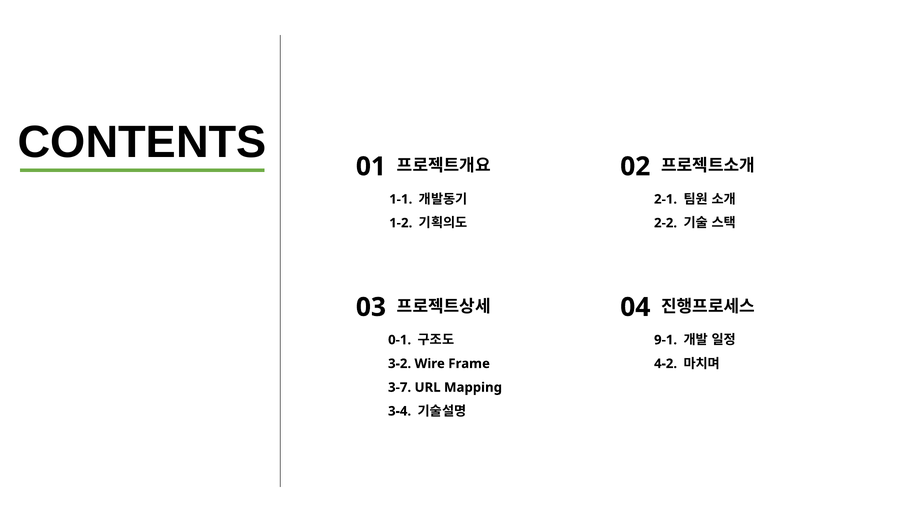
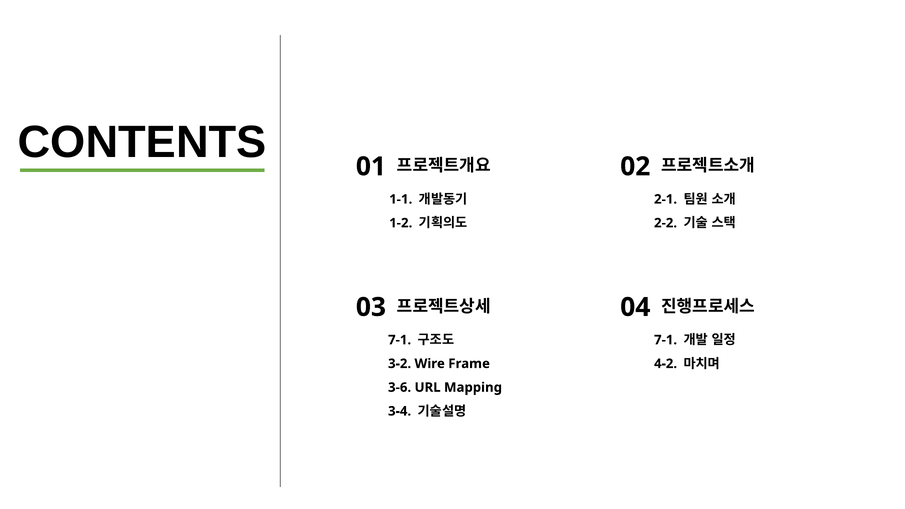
0-1: 0-1 -> 7-1 (400, 340)
9-1: 9-1 -> 7-1 (666, 340)
3-7: 3-7 -> 3-6 (400, 387)
